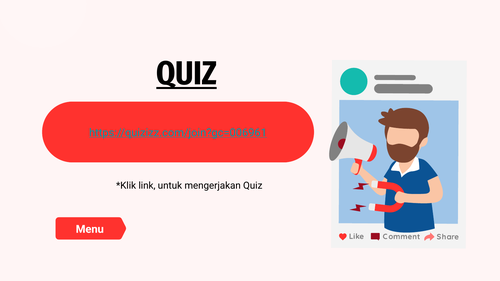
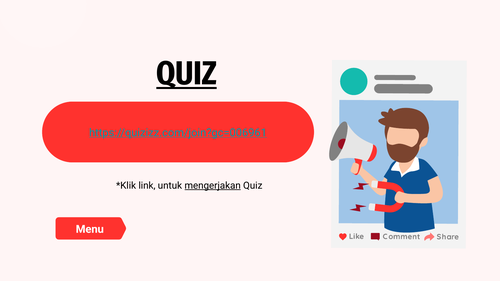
mengerjakan underline: none -> present (213, 186)
